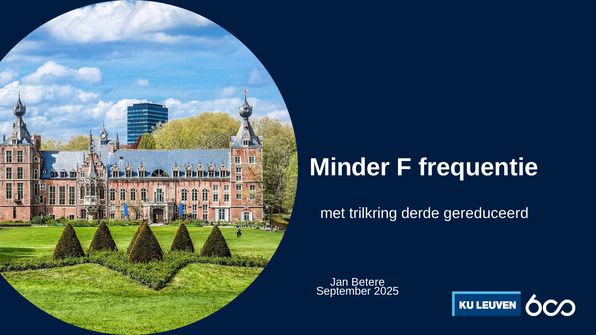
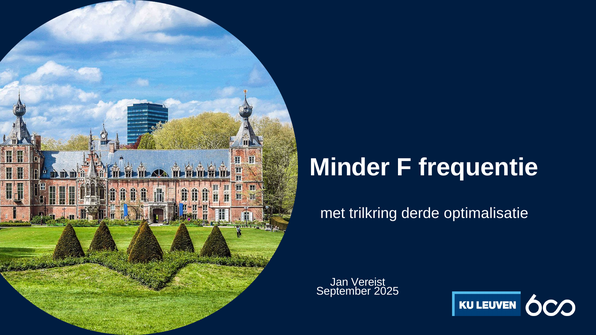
gereduceerd: gereduceerd -> optimalisatie (486, 213)
Betere: Betere -> Vereist (368, 282)
